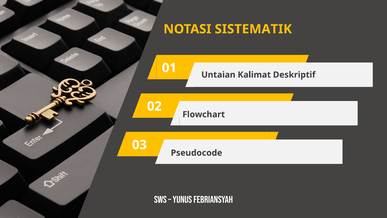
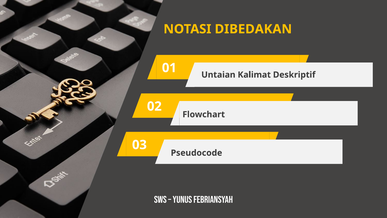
SISTEMATIK: SISTEMATIK -> DIBEDAKAN (253, 29)
